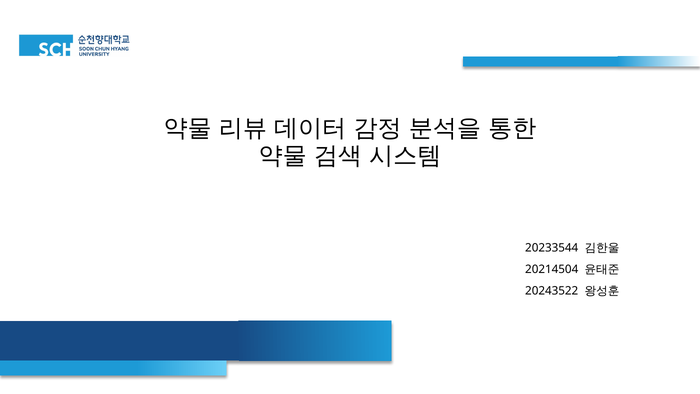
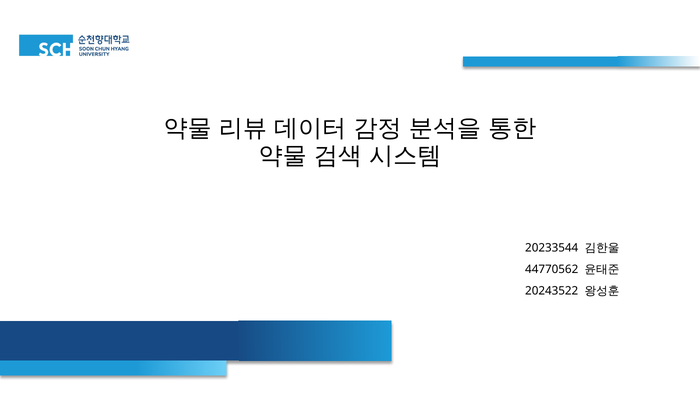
20214504: 20214504 -> 44770562 (552, 269)
